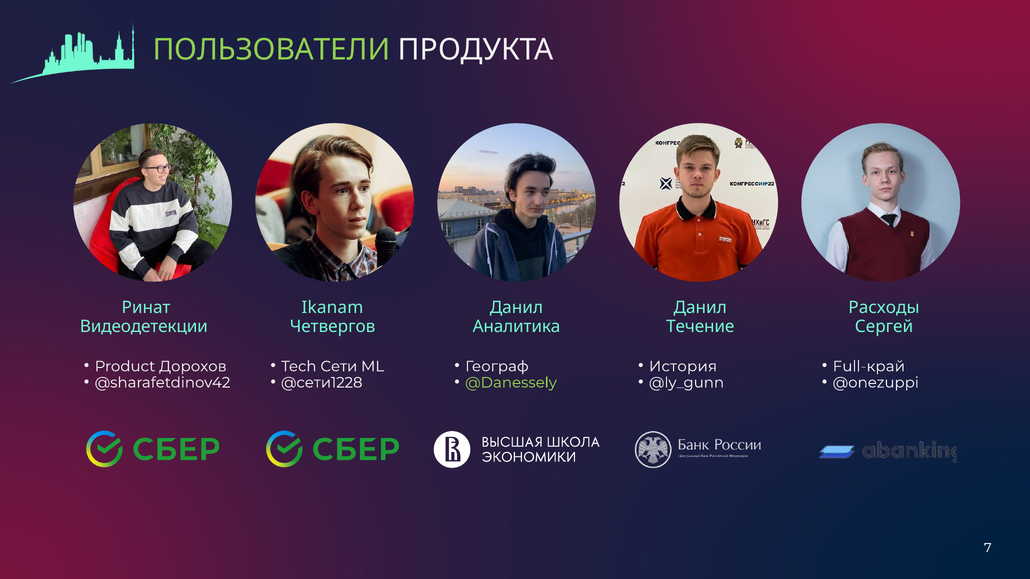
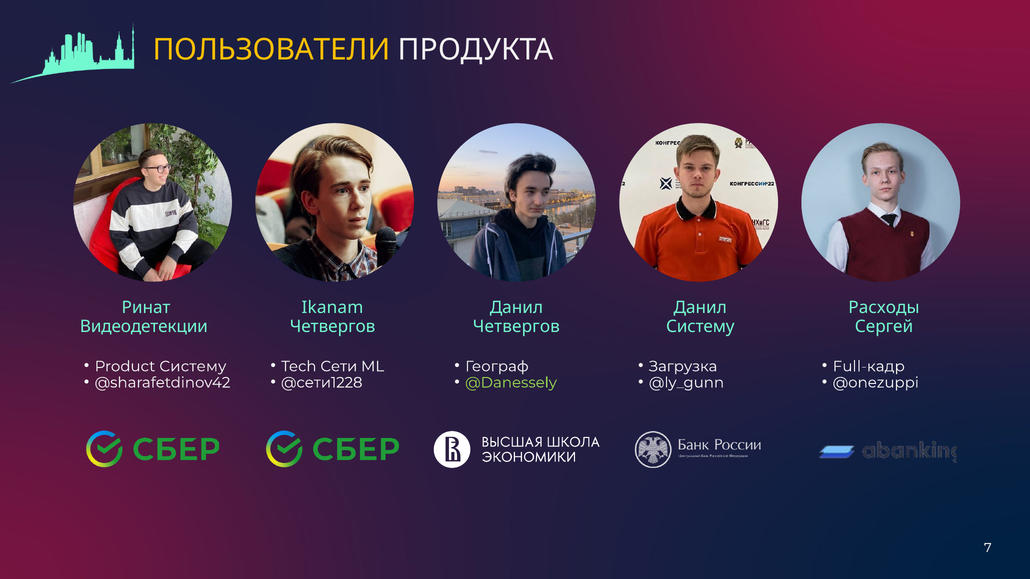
ПОЛЬЗОВАТЕЛИ colour: light green -> yellow (271, 50)
Аналитика: Аналитика -> Четвергов (516, 327)
Течение: Течение -> Систему (700, 327)
Product Дорохов: Дорохов -> Систему (193, 367)
История: История -> Загрузка (683, 367)
Full-край: Full-край -> Full-кадр (869, 367)
